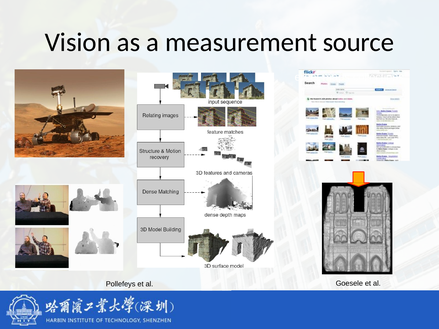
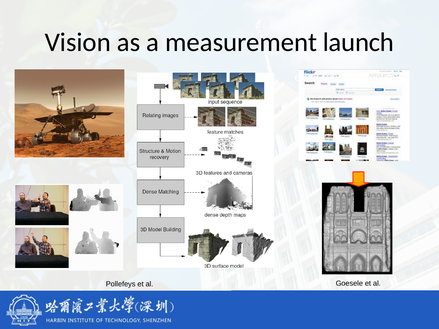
source: source -> launch (358, 42)
